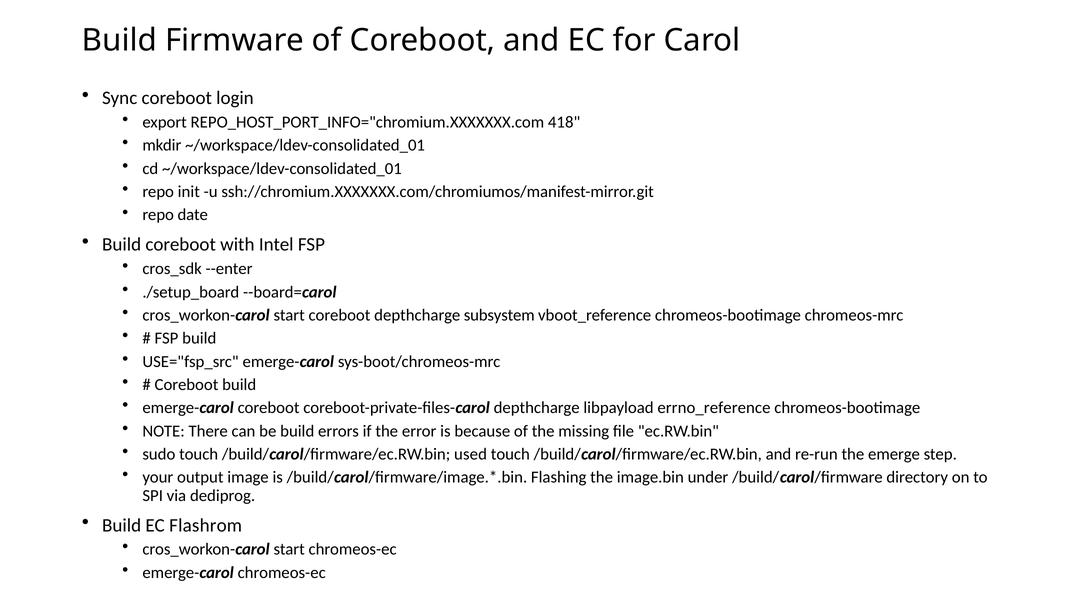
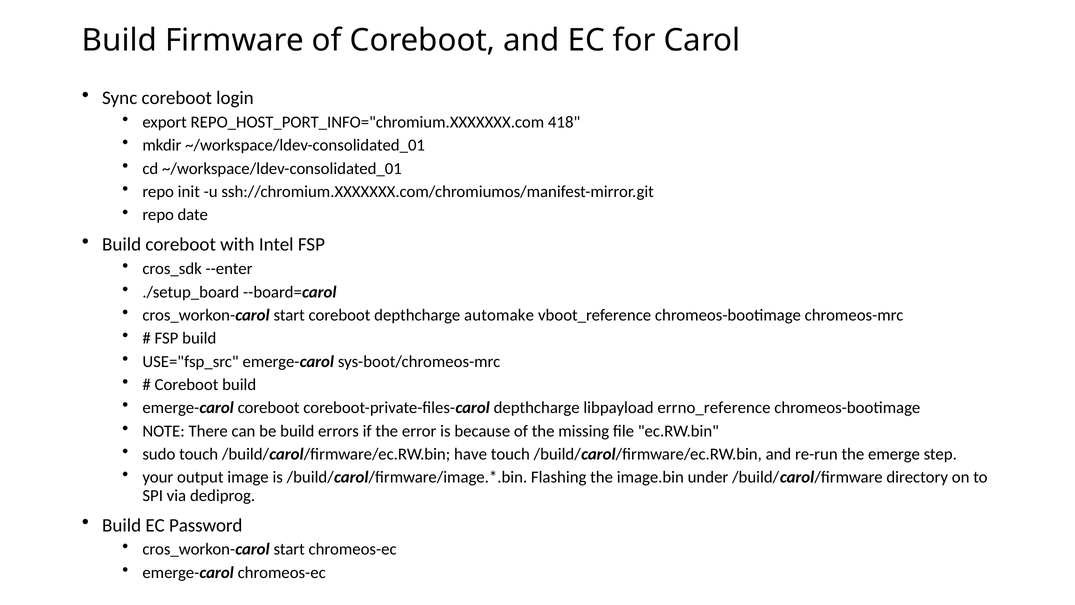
subsystem: subsystem -> automake (499, 315)
used: used -> have (471, 454)
Flashrom: Flashrom -> Password (206, 525)
